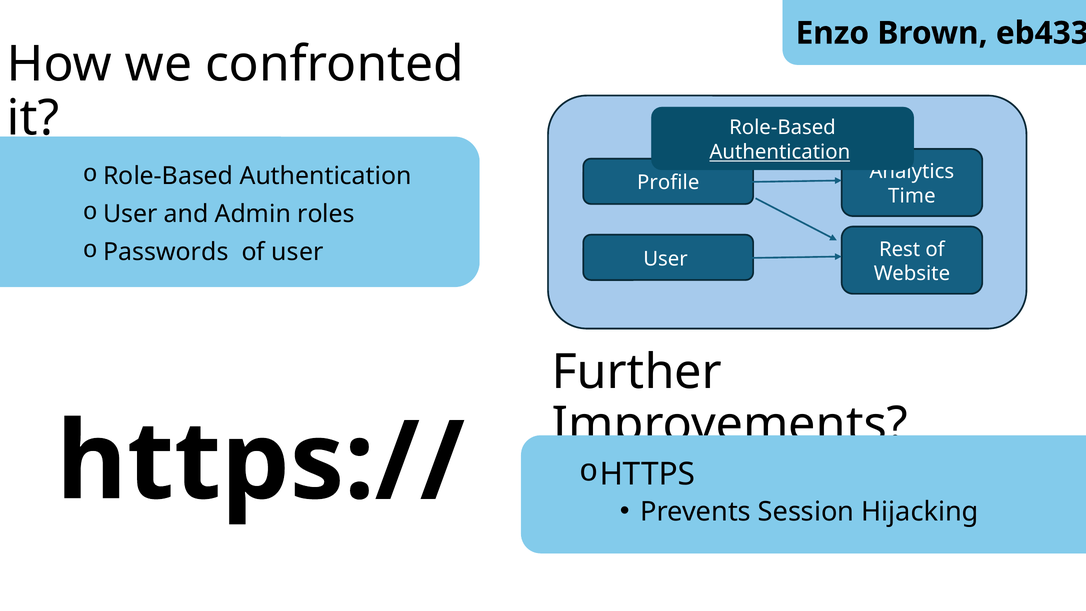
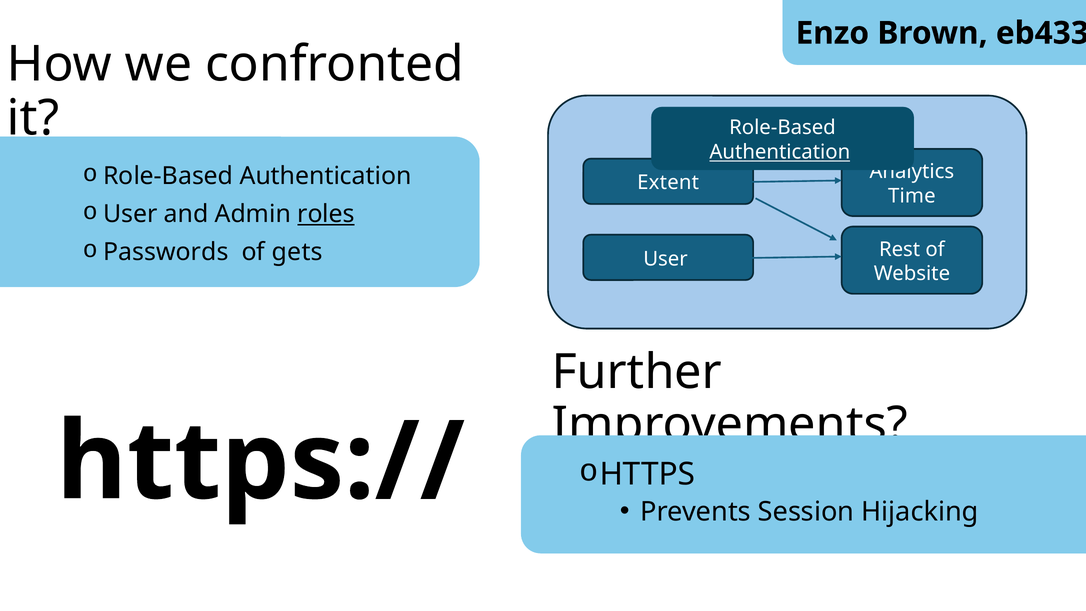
Profile: Profile -> Extent (668, 183)
roles underline: none -> present (326, 214)
of user: user -> gets (297, 252)
